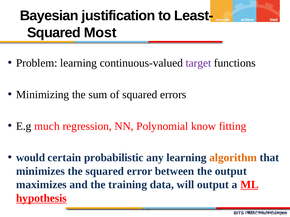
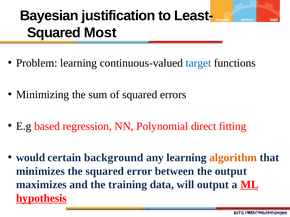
target colour: purple -> blue (198, 63)
much: much -> based (47, 126)
know: know -> direct (204, 126)
probabilistic: probabilistic -> background (114, 158)
